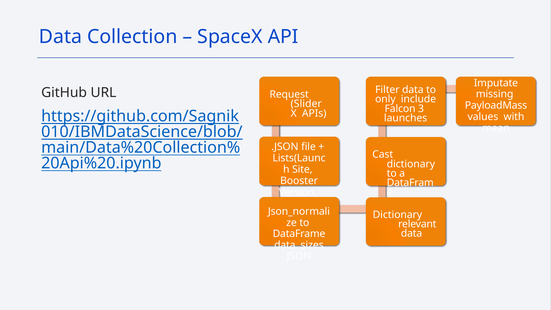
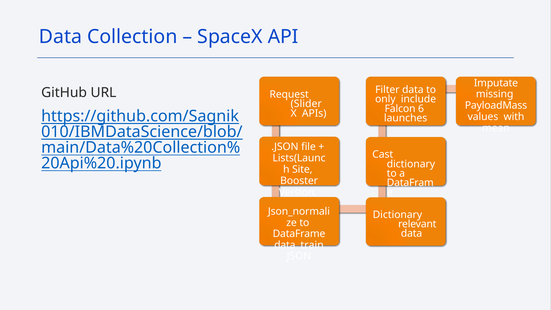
3: 3 -> 6 (421, 109)
sizes: sizes -> train (312, 245)
